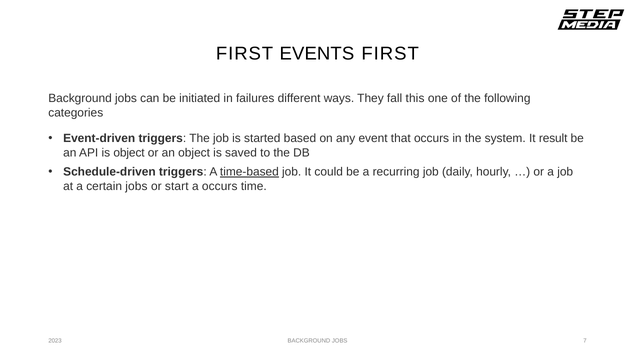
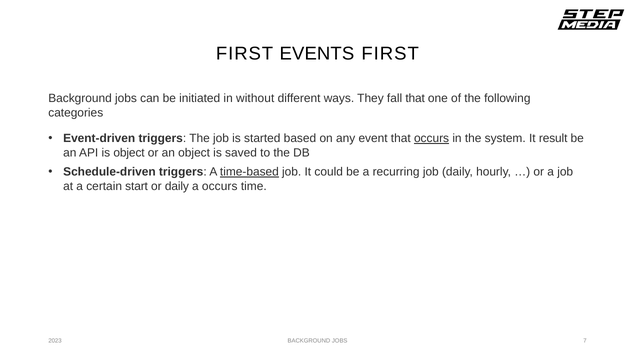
failures: failures -> without (255, 98)
fall this: this -> that (415, 98)
occurs underline: none -> present (432, 138)
certain jobs: jobs -> start (137, 186)
or start: start -> daily (177, 186)
